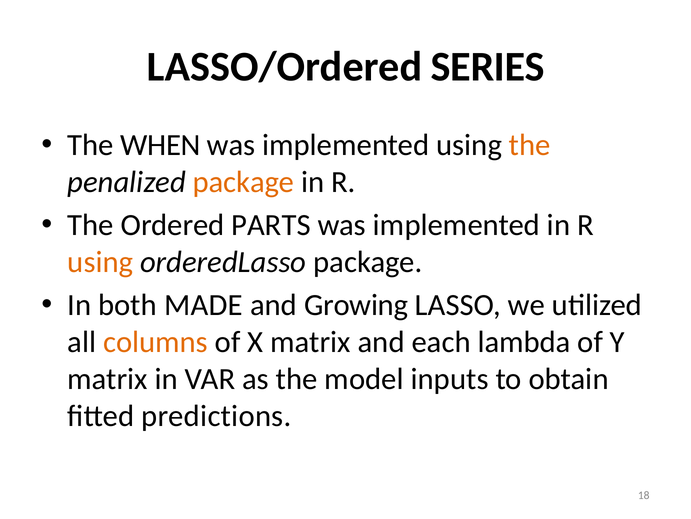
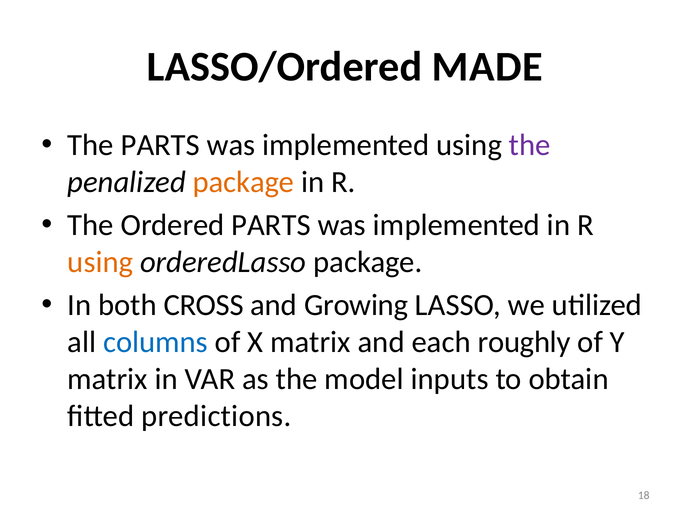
SERIES: SERIES -> MADE (487, 67)
The WHEN: WHEN -> PARTS (160, 145)
the colour: orange -> purple (530, 145)
MADE: MADE -> CROSS (204, 305)
columns colour: orange -> blue (156, 342)
lambda: lambda -> roughly (524, 342)
